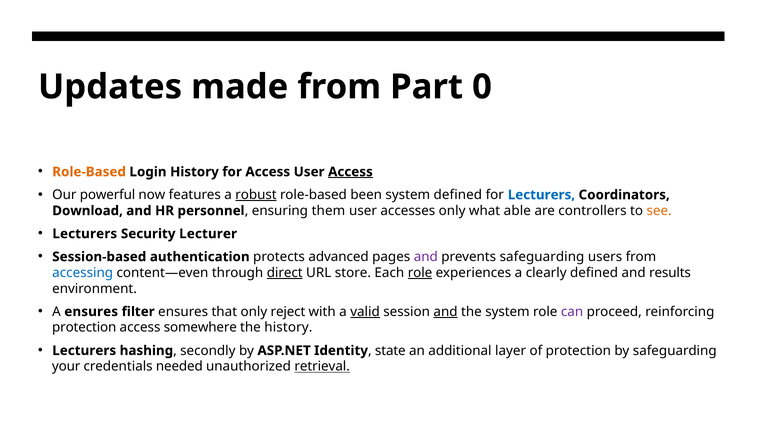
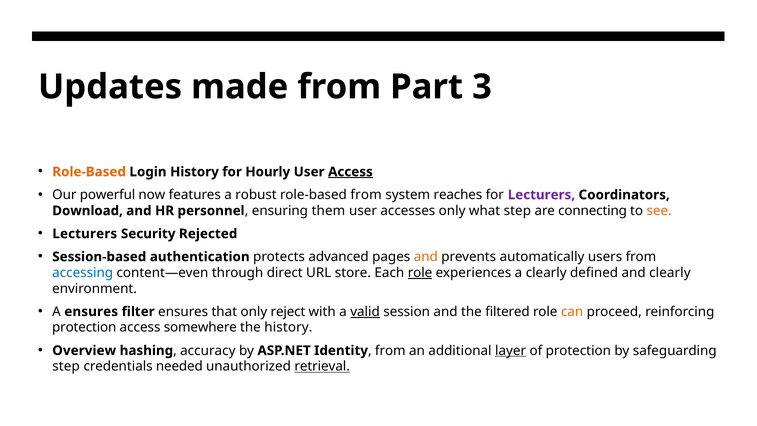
0: 0 -> 3 (482, 87)
for Access: Access -> Hourly (268, 172)
robust underline: present -> none (256, 195)
role-based been: been -> from (366, 195)
system defined: defined -> reaches (458, 195)
Lecturers colour: blue -> purple (541, 195)
what able: able -> step (517, 211)
controllers: controllers -> connecting (593, 211)
Lecturer: Lecturer -> Rejected (208, 234)
and colour: purple -> orange (426, 257)
prevents safeguarding: safeguarding -> automatically (542, 257)
direct underline: present -> none (285, 273)
and results: results -> clearly (670, 273)
and underline: present -> none (446, 311)
the system: system -> filtered (507, 311)
can colour: purple -> orange (572, 311)
Lecturers: Lecturers -> Overview (84, 350)
secondly: secondly -> accuracy (208, 350)
Identity state: state -> from (390, 350)
layer underline: none -> present (511, 350)
your: your -> step (66, 366)
